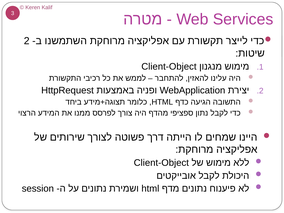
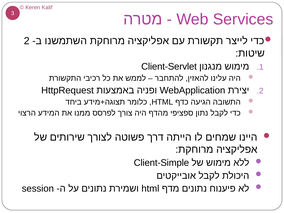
Client-Object: Client-Object -> Client-Servlet (169, 67)
Client-Object: Client-Object -> Client-Simple (161, 163)
